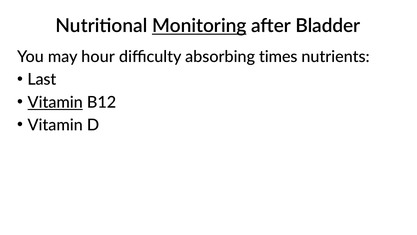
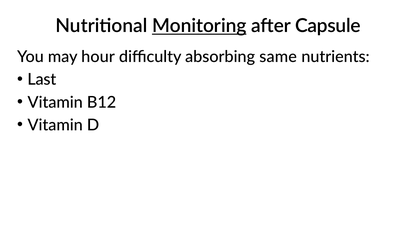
Bladder: Bladder -> Capsule (328, 26)
times: times -> same (278, 57)
Vitamin underline: present -> none (55, 102)
